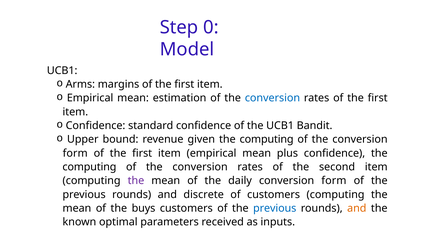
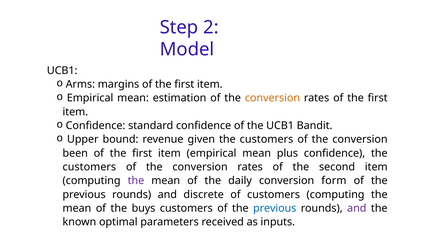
0: 0 -> 2 (211, 27)
conversion colour: blue -> orange (272, 98)
given the computing: computing -> customers (267, 139)
form: form -> been (75, 153)
computing: computing -> customers (89, 167)
and colour: orange -> purple (357, 208)
